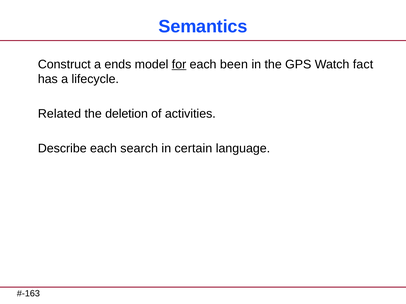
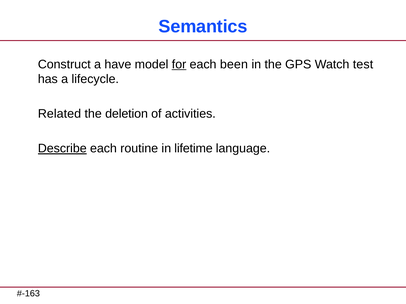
ends: ends -> have (118, 64)
fact: fact -> test (363, 64)
Describe underline: none -> present (62, 149)
search: search -> routine (139, 149)
certain: certain -> lifetime (194, 149)
